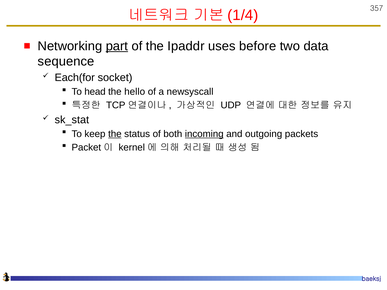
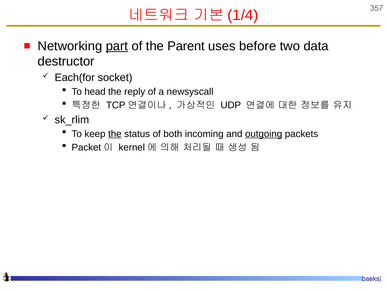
Ipaddr: Ipaddr -> Parent (186, 46)
sequence: sequence -> destructor (66, 62)
hello: hello -> reply (135, 92)
sk_stat: sk_stat -> sk_rlim (72, 120)
incoming underline: present -> none (204, 134)
outgoing underline: none -> present (264, 134)
